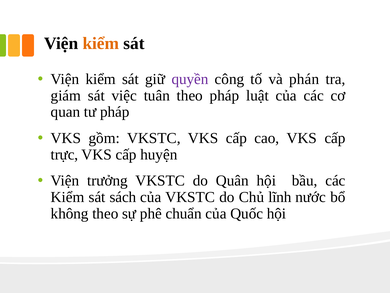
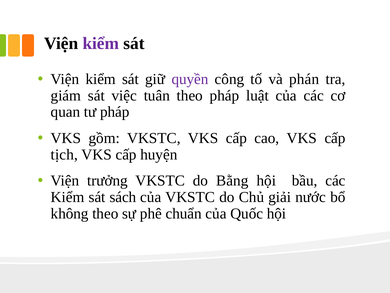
kiểm colour: orange -> purple (101, 43)
trực: trực -> tịch (64, 154)
Quân: Quân -> Bằng (232, 180)
lĩnh: lĩnh -> giải (280, 197)
